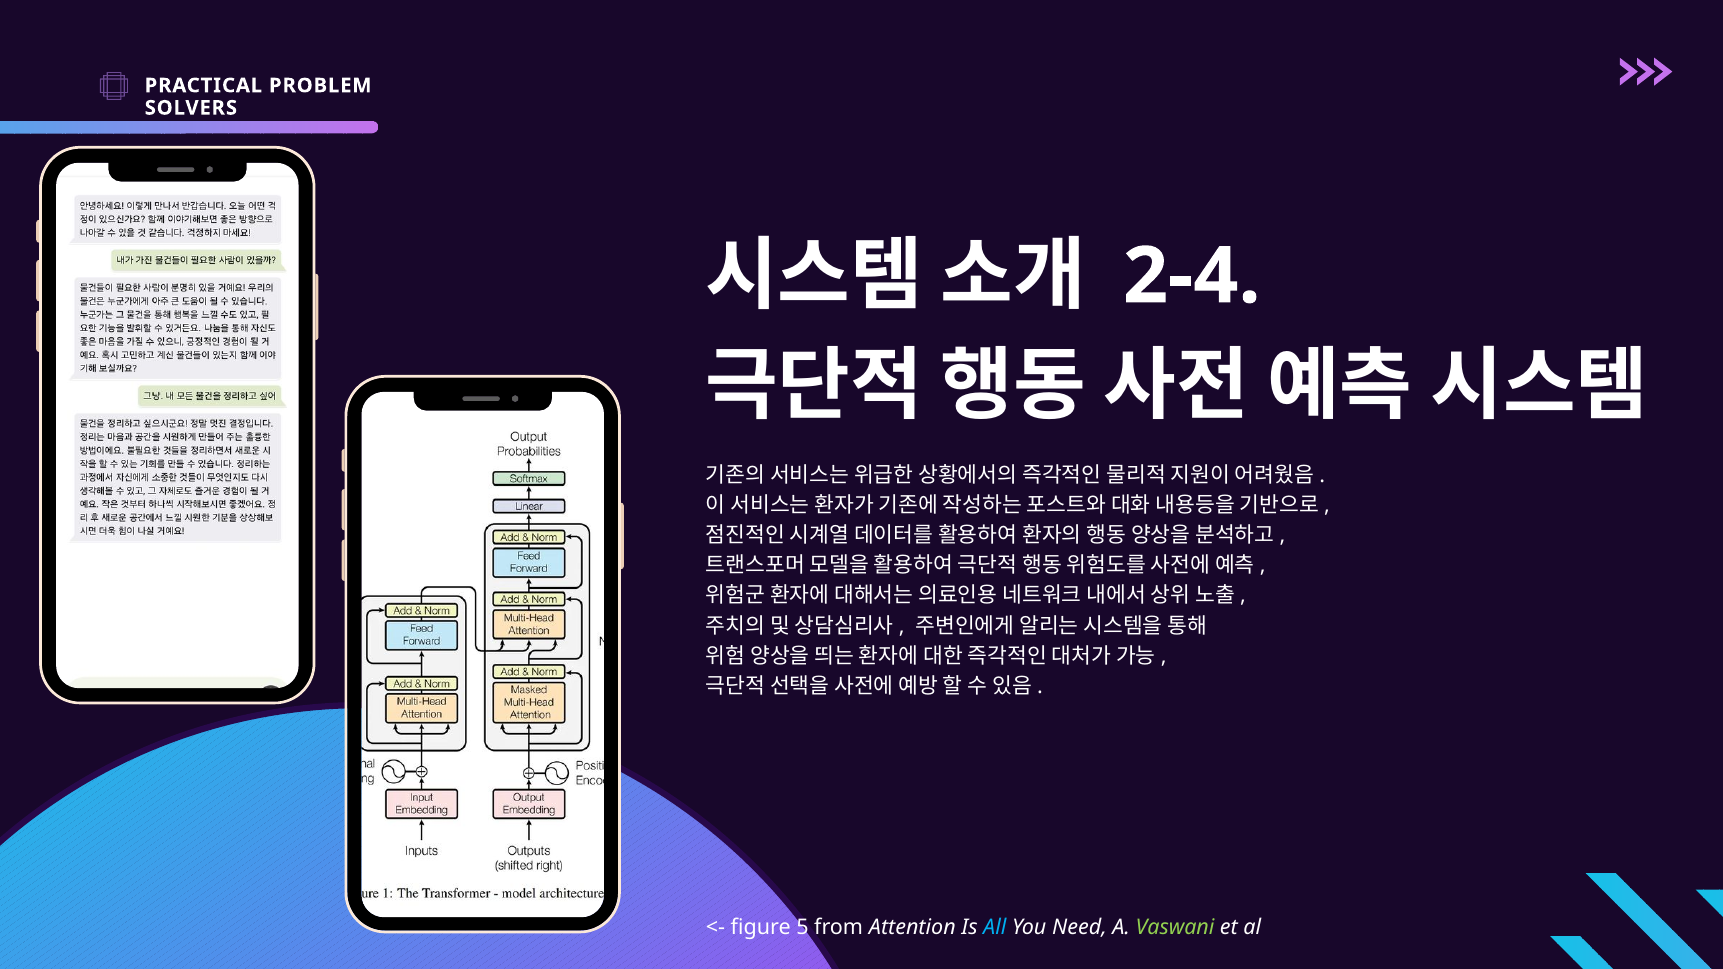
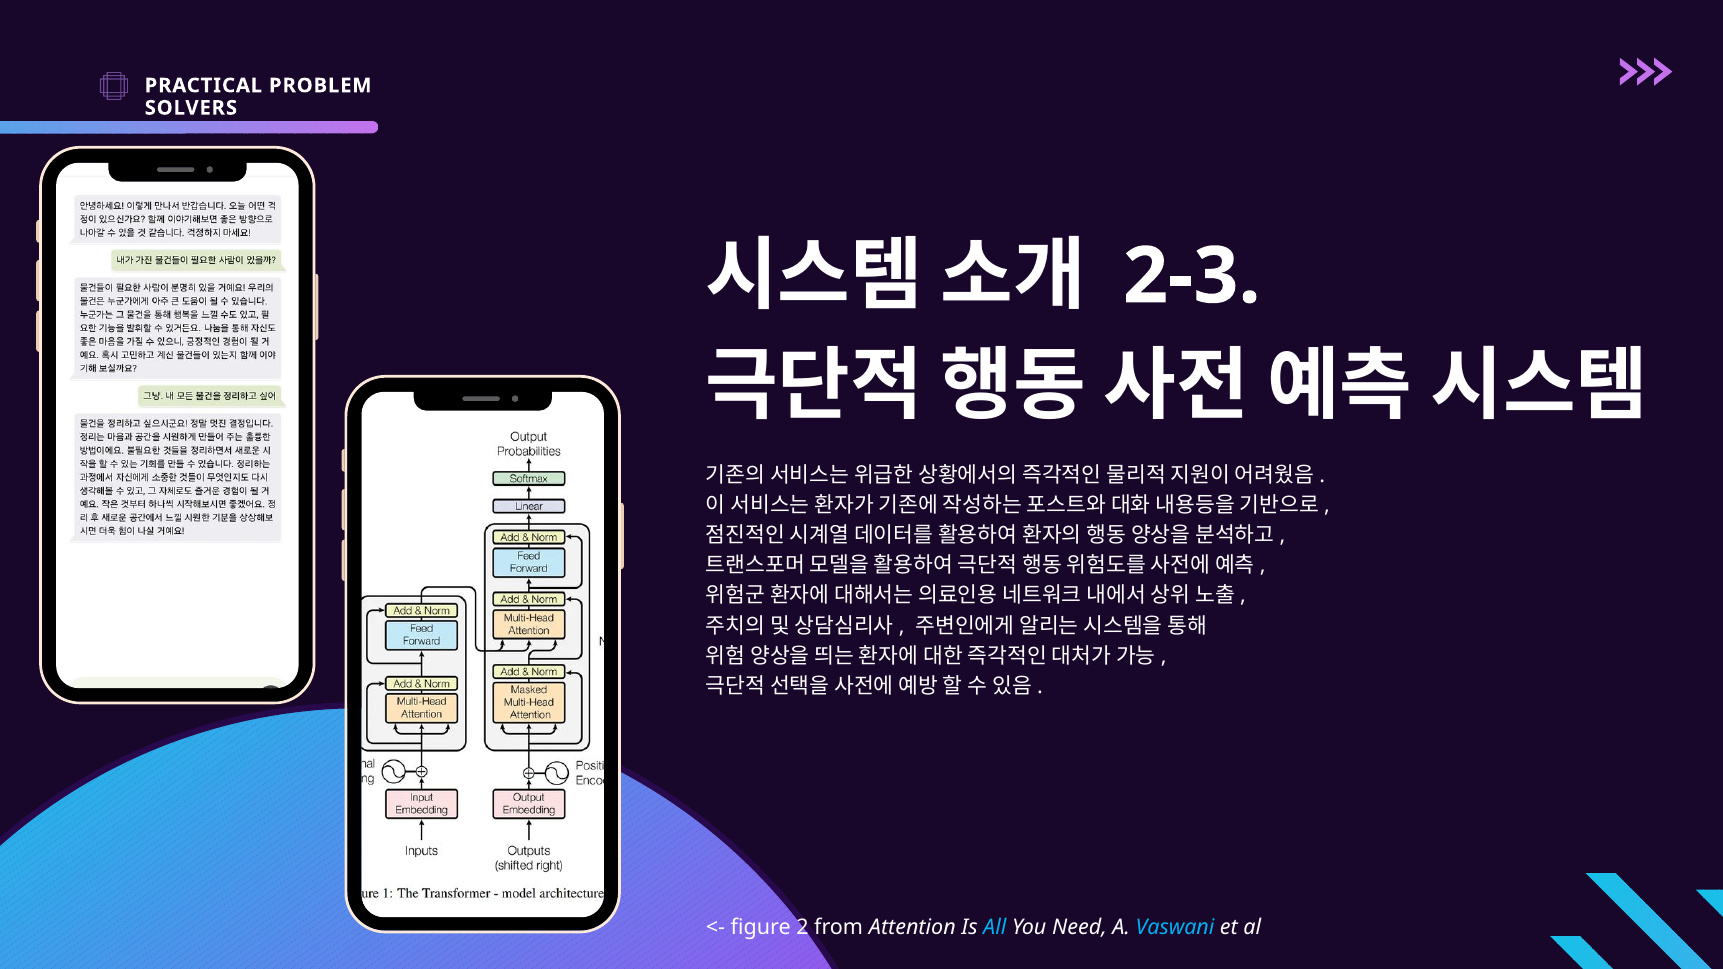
2-4: 2-4 -> 2-3 (1192, 276)
5: 5 -> 2 (802, 928)
Vaswani colour: light green -> light blue (1175, 928)
